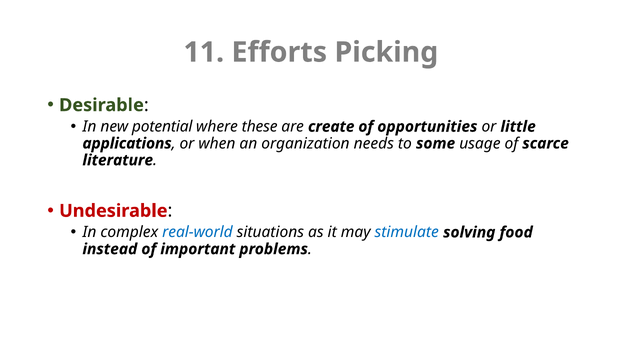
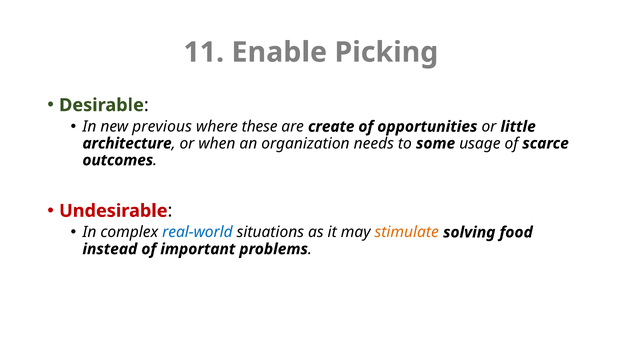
Efforts: Efforts -> Enable (279, 52)
potential: potential -> previous (162, 127)
applications: applications -> architecture (127, 143)
literature: literature -> outcomes (118, 160)
stimulate colour: blue -> orange (407, 232)
